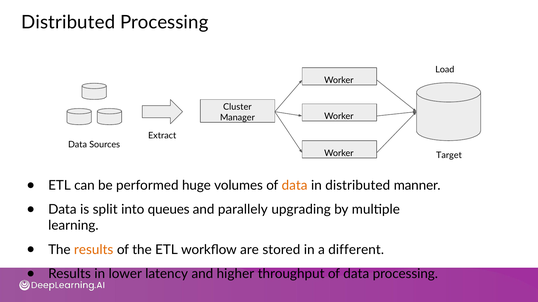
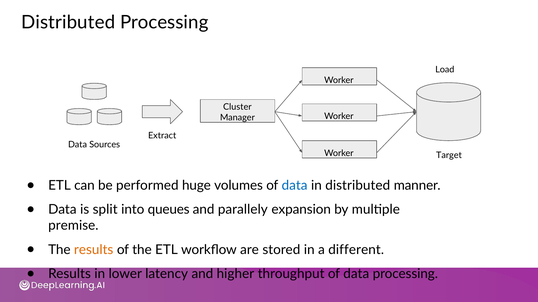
data colour: orange -> blue (295, 186)
upgrading: upgrading -> expansion (301, 210)
learning: learning -> premise (73, 226)
